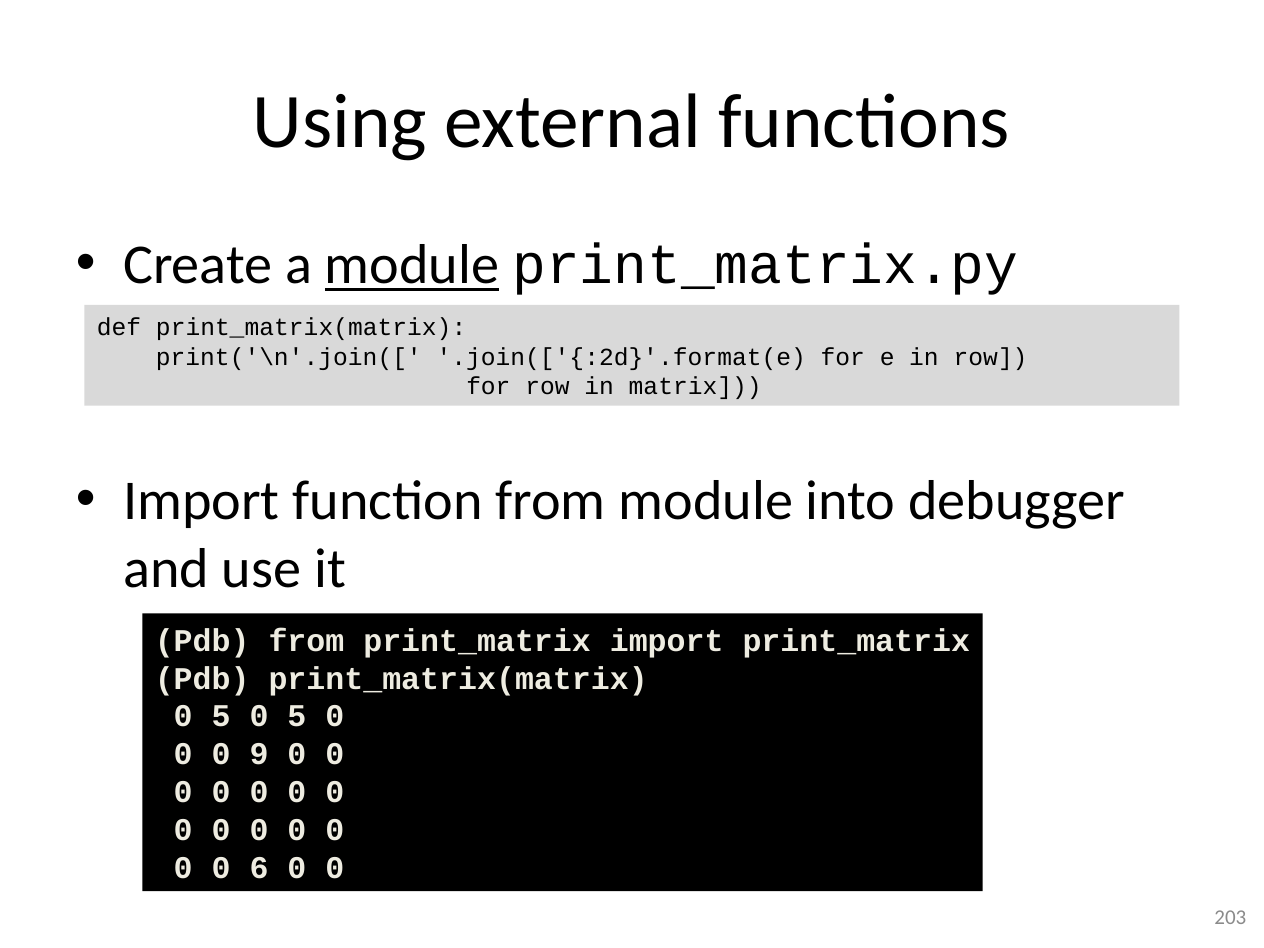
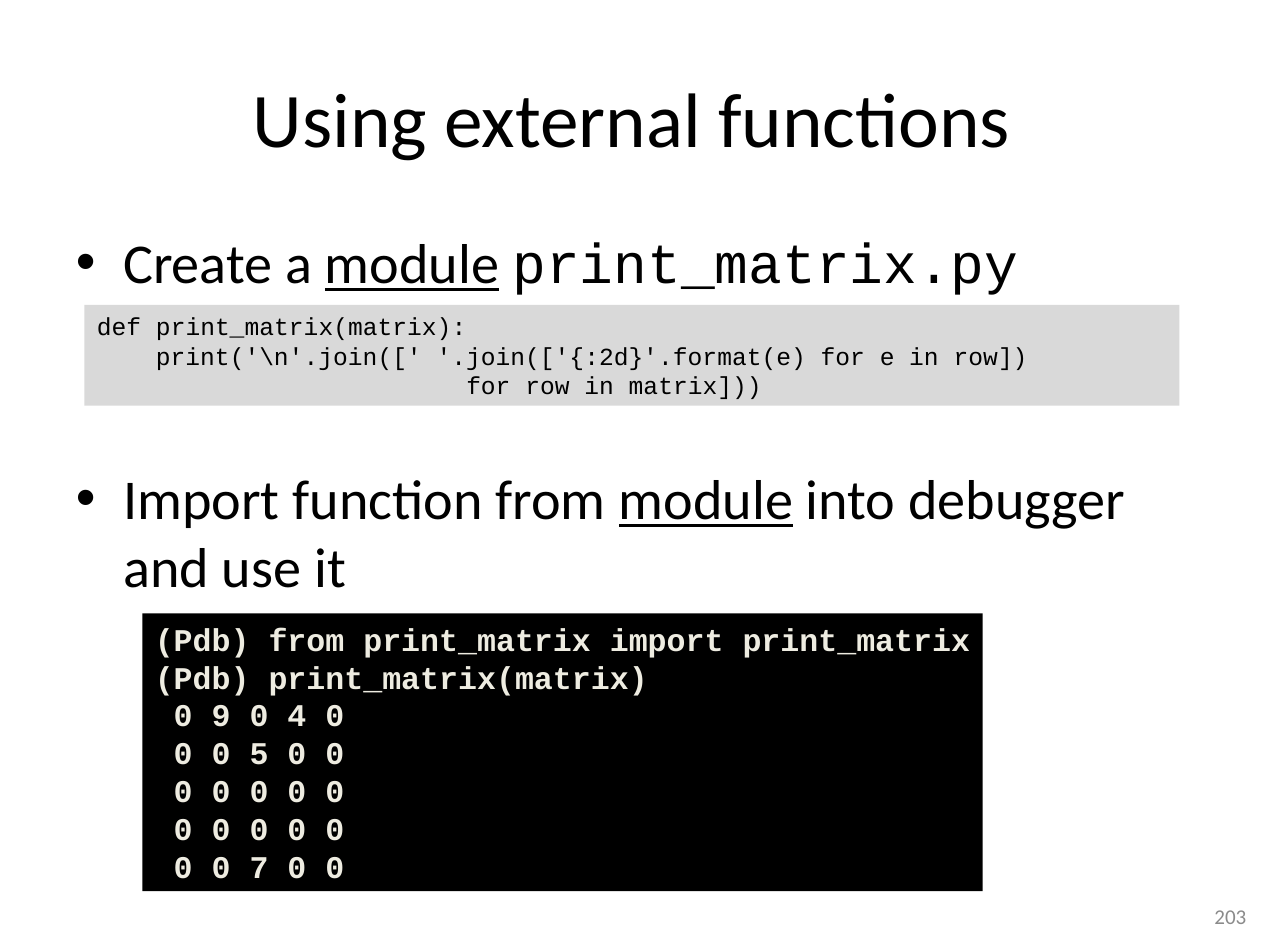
module underline: none -> present (706, 501)
5: 5 -> 9 (221, 717)
5: 5 -> 4 (297, 717)
9: 9 -> 5 (259, 754)
6: 6 -> 7 (259, 868)
